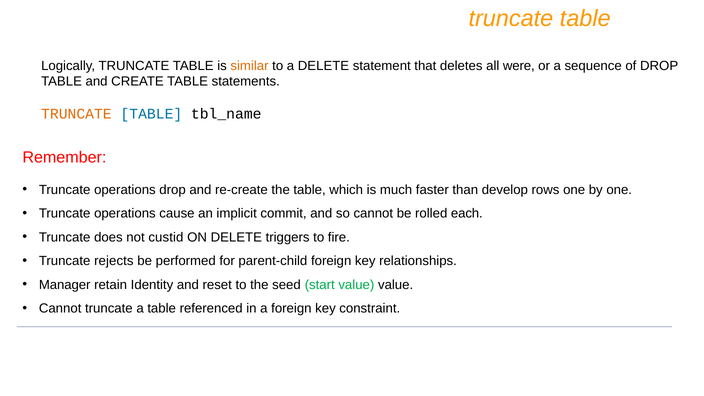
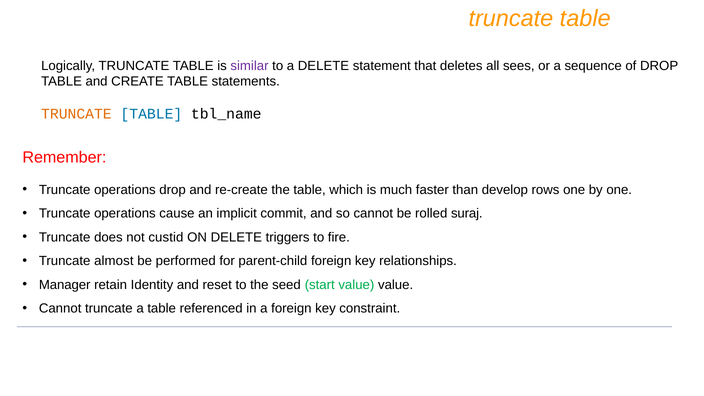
similar colour: orange -> purple (249, 66)
were: were -> sees (519, 66)
each: each -> suraj (467, 213)
rejects: rejects -> almost (114, 261)
